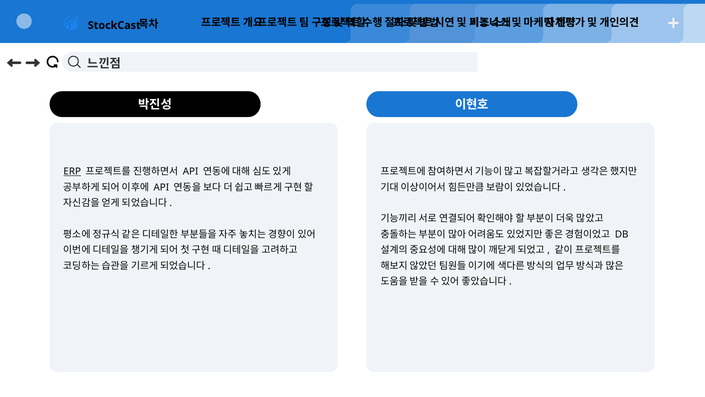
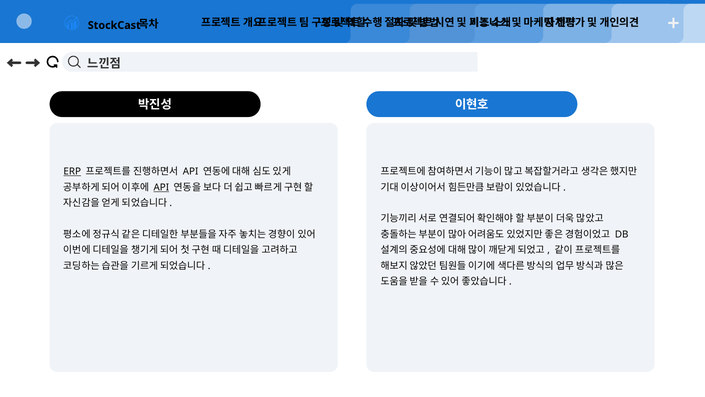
API underline: none -> present (161, 187)
